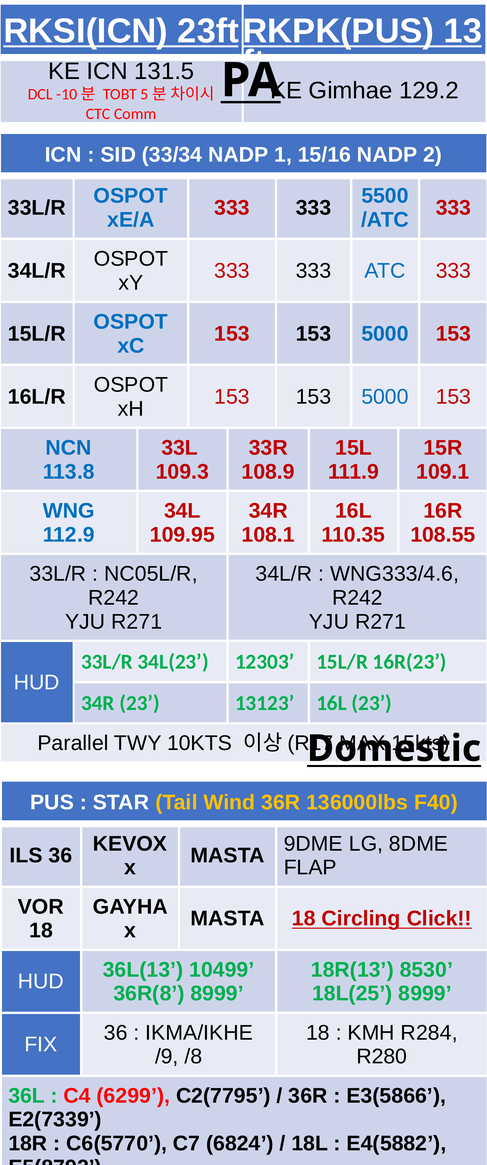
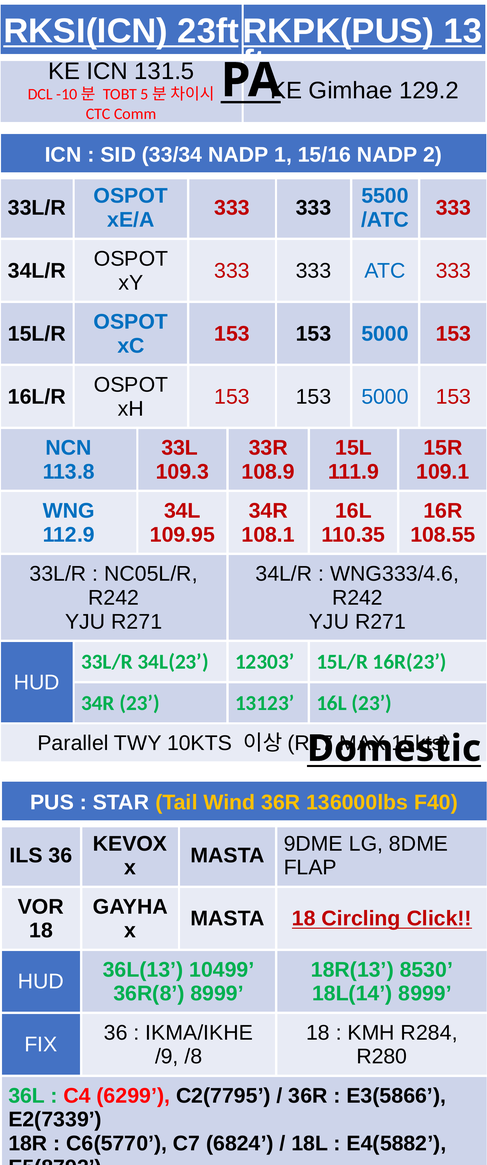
18L(25: 18L(25 -> 18L(14 (352, 994)
